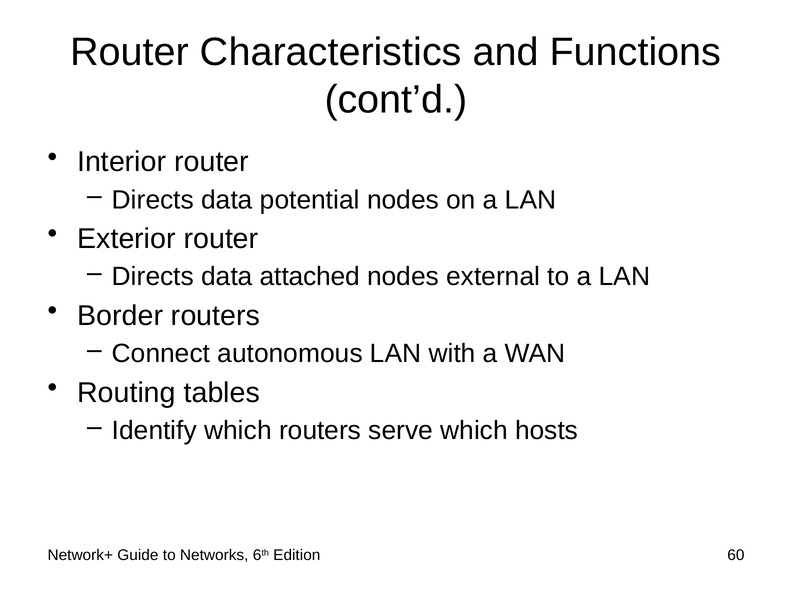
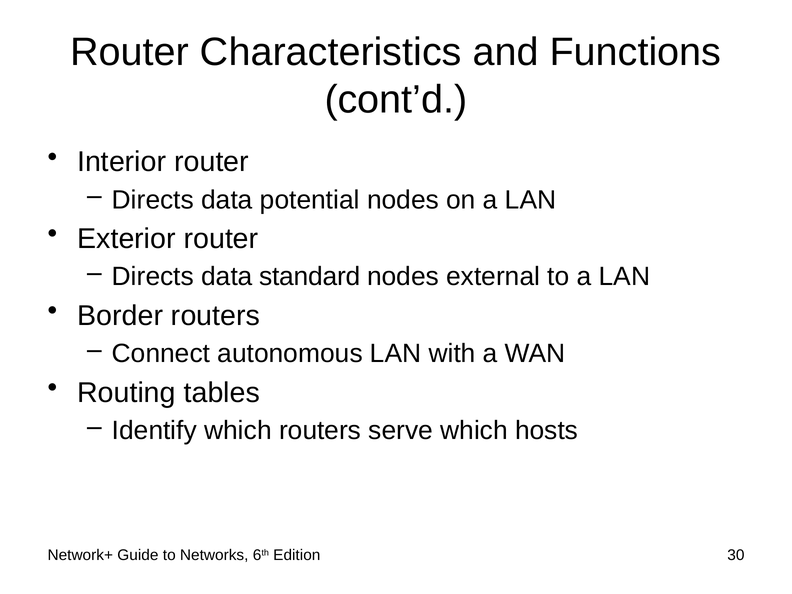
attached: attached -> standard (310, 277)
60: 60 -> 30 (736, 555)
